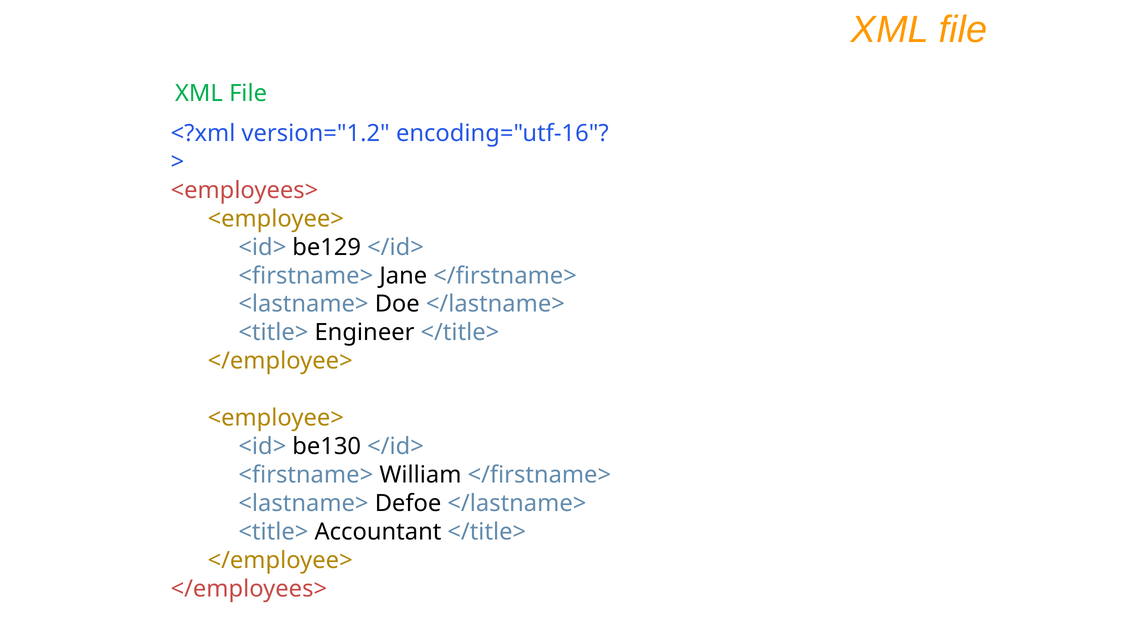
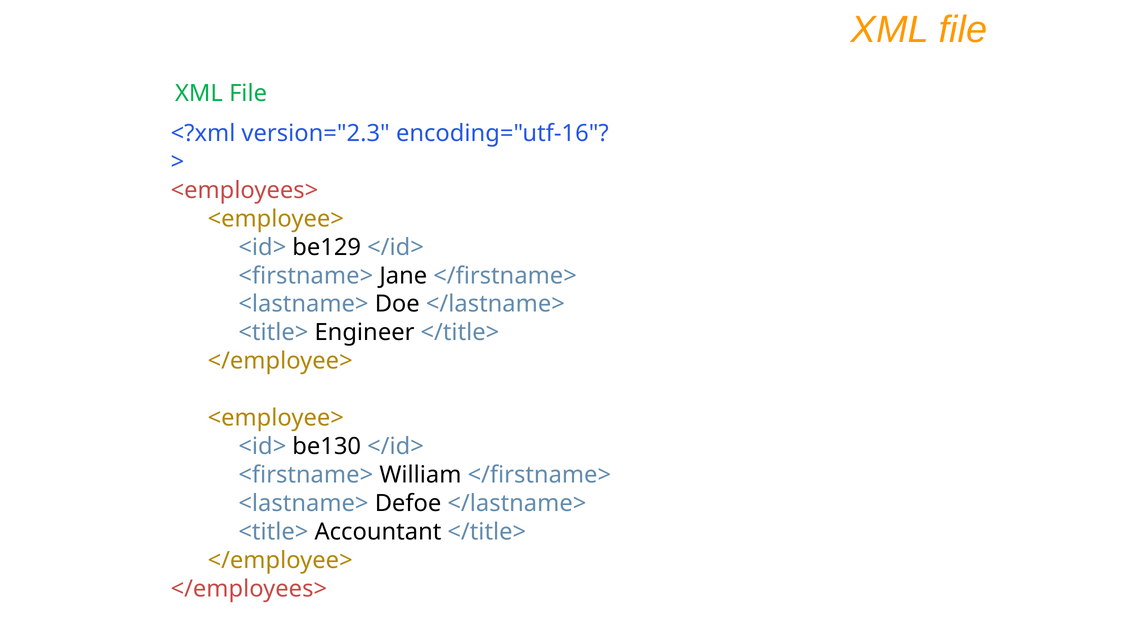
version="1.2: version="1.2 -> version="2.3 (316, 133)
